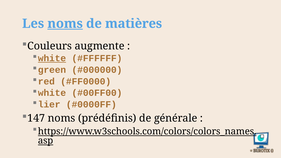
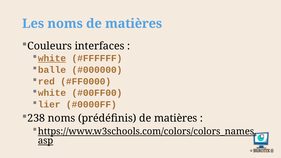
noms underline: present -> none (65, 24)
augmente: augmente -> interfaces (100, 46)
green: green -> balle (52, 70)
147: 147 -> 238 (36, 118)
prédéfinis de générale: générale -> matières (176, 118)
